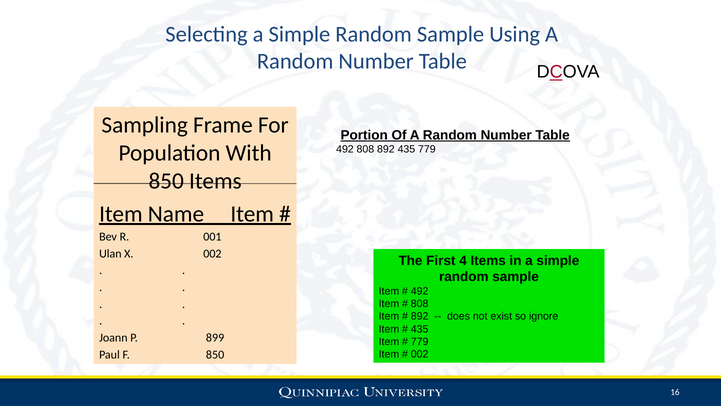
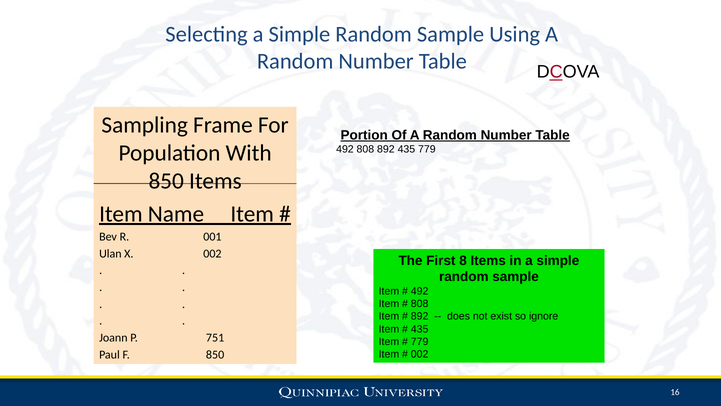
4: 4 -> 8 (463, 260)
899: 899 -> 751 (215, 337)
